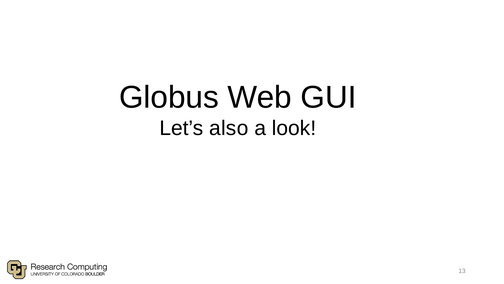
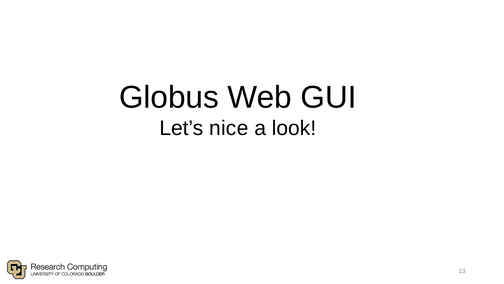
also: also -> nice (229, 128)
